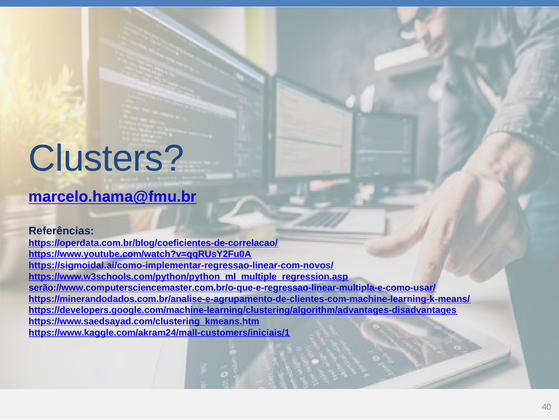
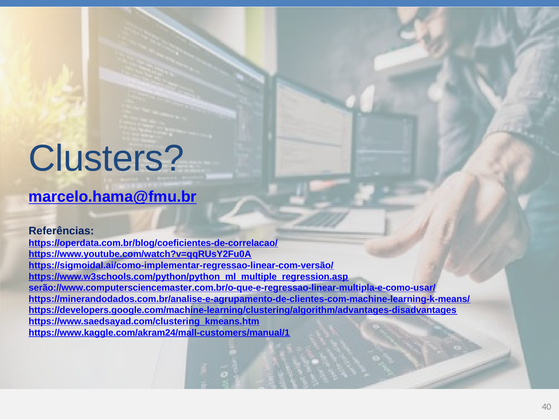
https://sigmoidal.ai/como-implementar-regressao-linear-com-novos/: https://sigmoidal.ai/como-implementar-regressao-linear-com-novos/ -> https://sigmoidal.ai/como-implementar-regressao-linear-com-versão/ (181, 265)
https://www.kaggle.com/akram24/mall-customers/iniciais/1: https://www.kaggle.com/akram24/mall-customers/iniciais/1 -> https://www.kaggle.com/akram24/mall-customers/manual/1 (159, 332)
